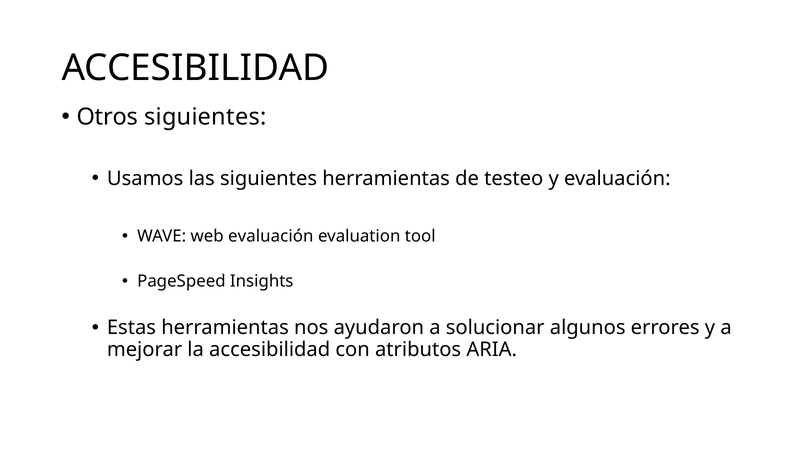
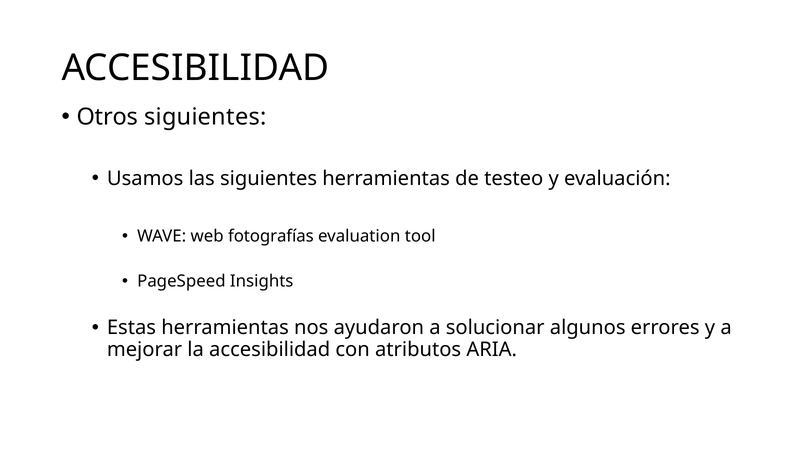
web evaluación: evaluación -> fotografías (271, 236)
